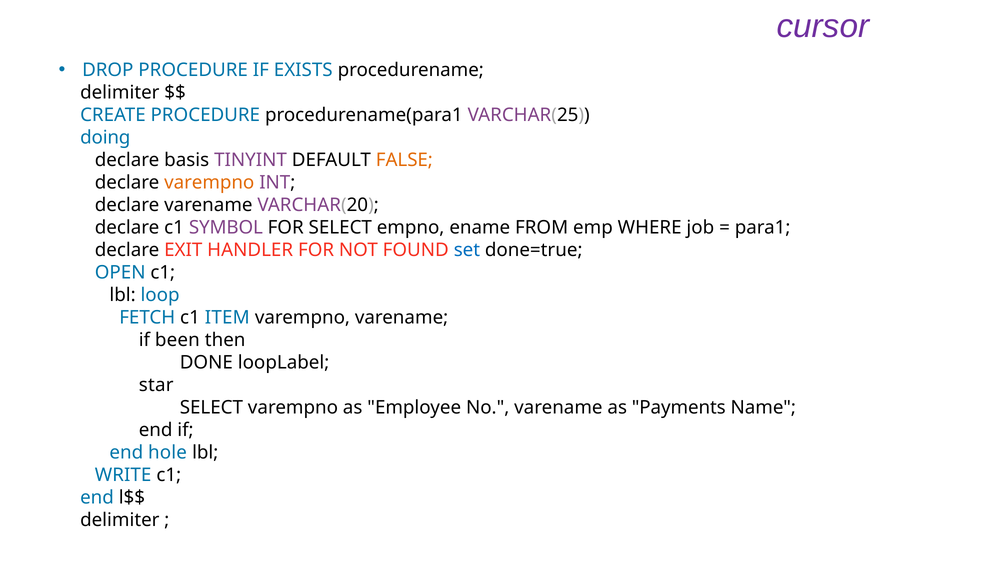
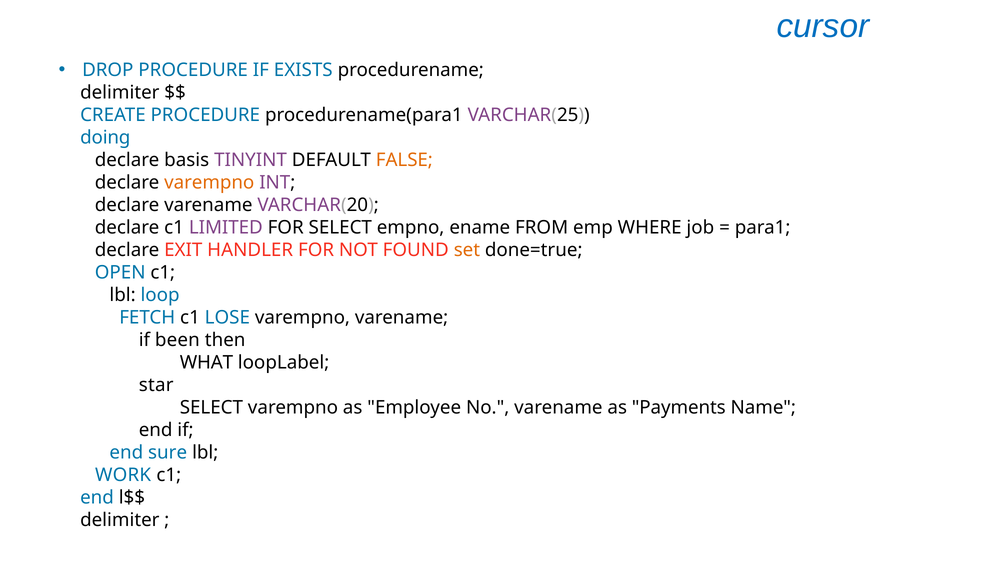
cursor colour: purple -> blue (823, 26)
SYMBOL: SYMBOL -> LIMITED (226, 228)
set colour: blue -> orange (467, 250)
ITEM: ITEM -> LOSE (227, 318)
DONE: DONE -> WHAT (206, 363)
hole: hole -> sure (168, 453)
WRITE: WRITE -> WORK (123, 476)
